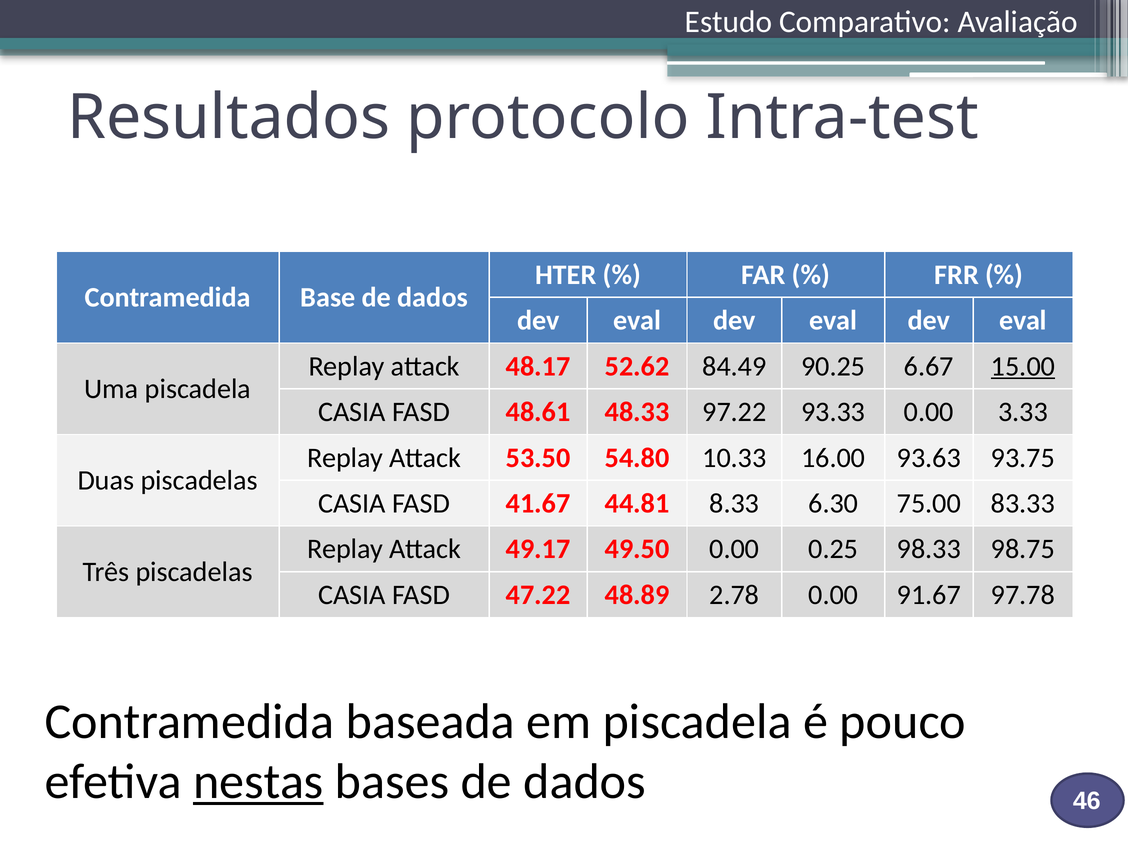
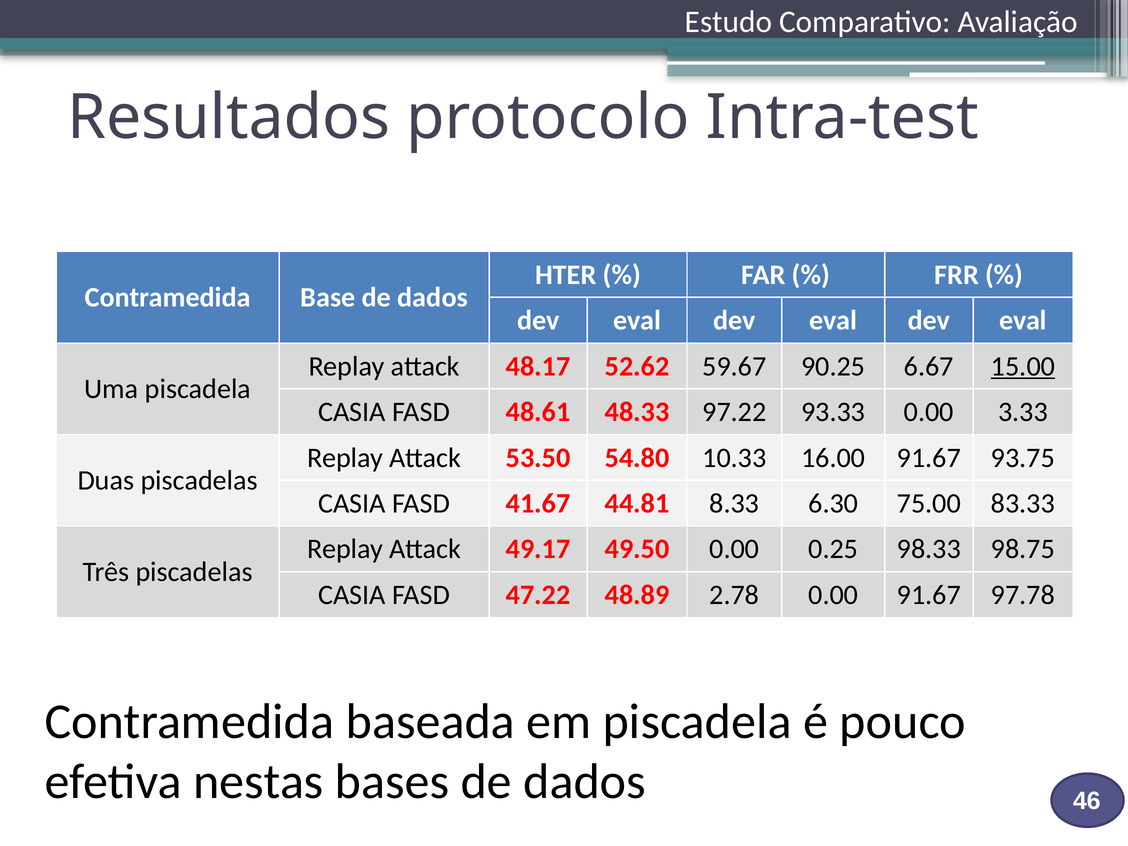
84.49: 84.49 -> 59.67 (734, 366)
16.00 93.63: 93.63 -> 91.67 (929, 458)
nestas underline: present -> none (258, 782)
